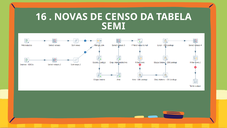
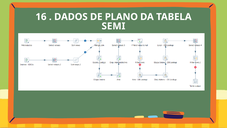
NOVAS: NOVAS -> DADOS (71, 17)
CENSO: CENSO -> PLANO (121, 17)
